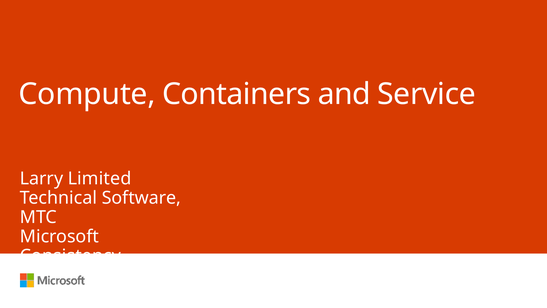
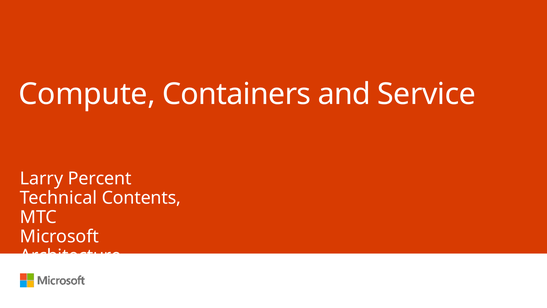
Limited: Limited -> Percent (100, 178)
Software: Software -> Contents (141, 198)
Consistency: Consistency -> Architecture (71, 256)
